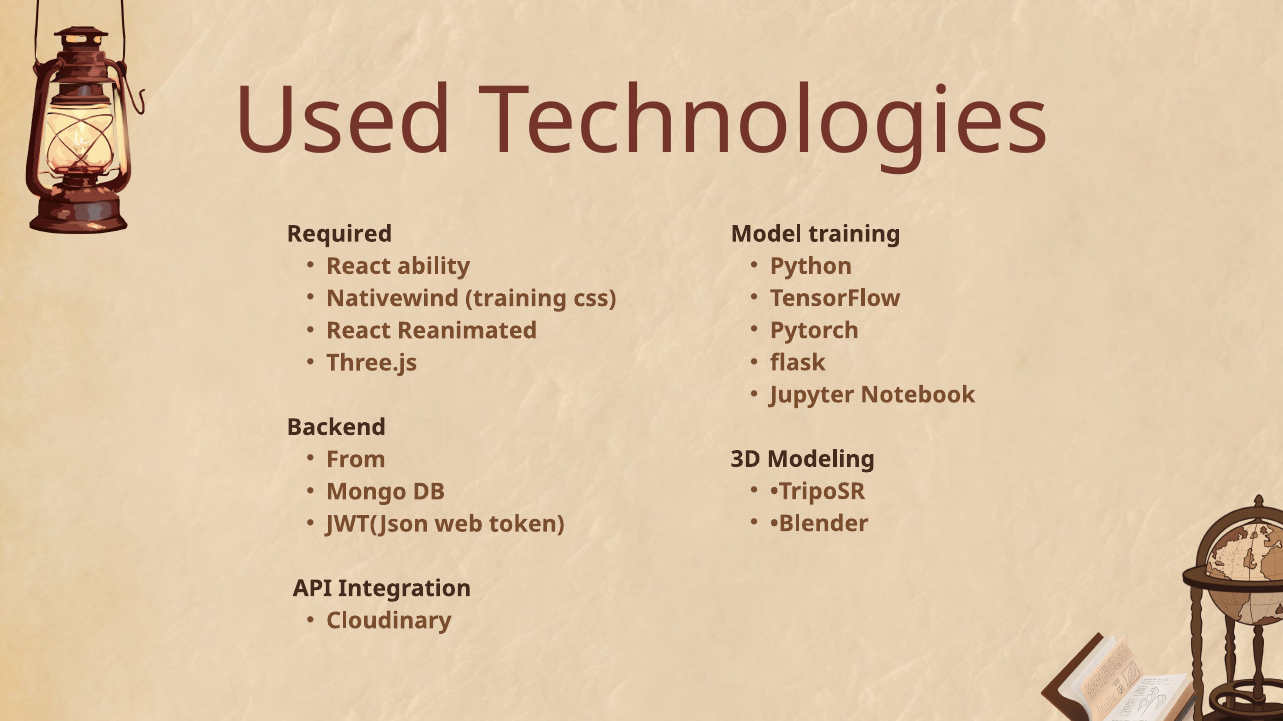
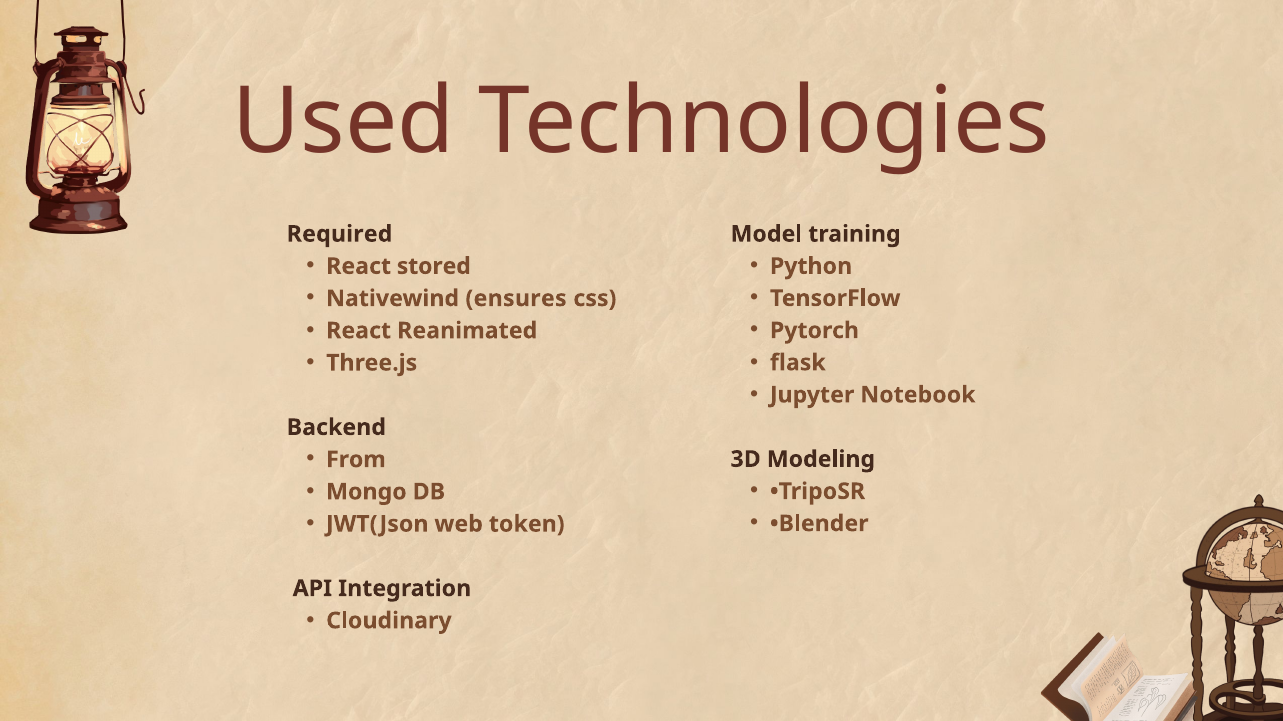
ability: ability -> stored (434, 266)
Nativewind training: training -> ensures (516, 299)
